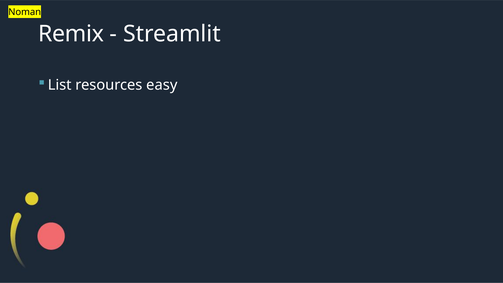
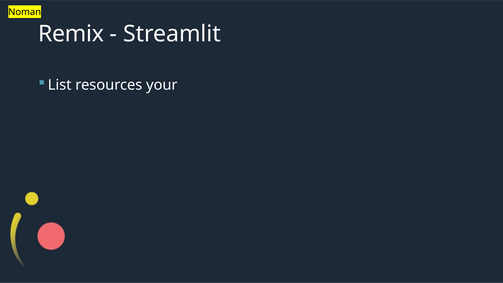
easy: easy -> your (162, 85)
